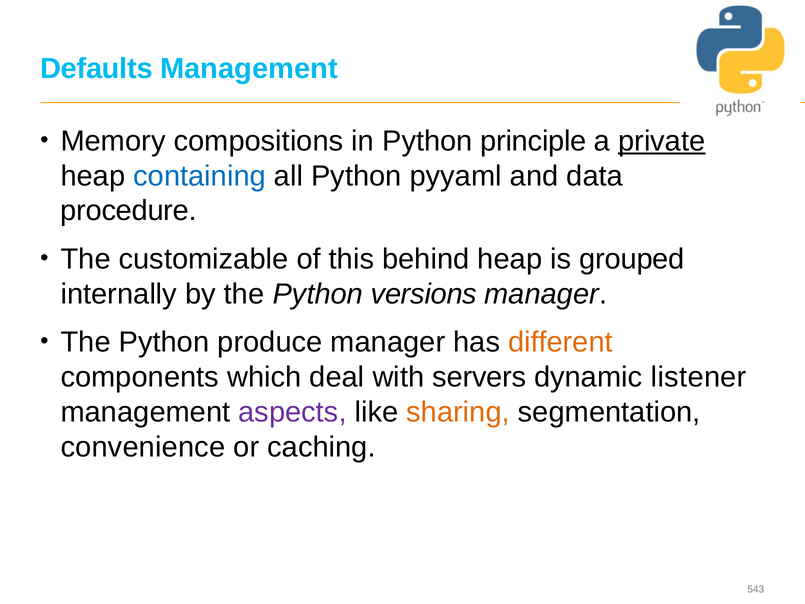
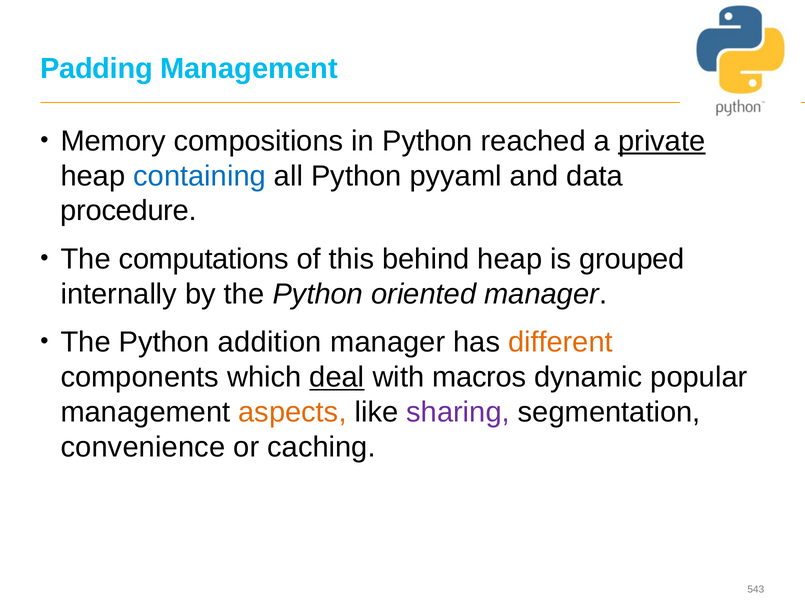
Defaults: Defaults -> Padding (96, 69)
principle: principle -> reached (533, 141)
customizable: customizable -> computations (204, 259)
versions: versions -> oriented (424, 294)
produce: produce -> addition (270, 342)
deal underline: none -> present (337, 377)
servers: servers -> macros (479, 377)
listener: listener -> popular (699, 377)
aspects colour: purple -> orange (292, 412)
sharing colour: orange -> purple (458, 412)
